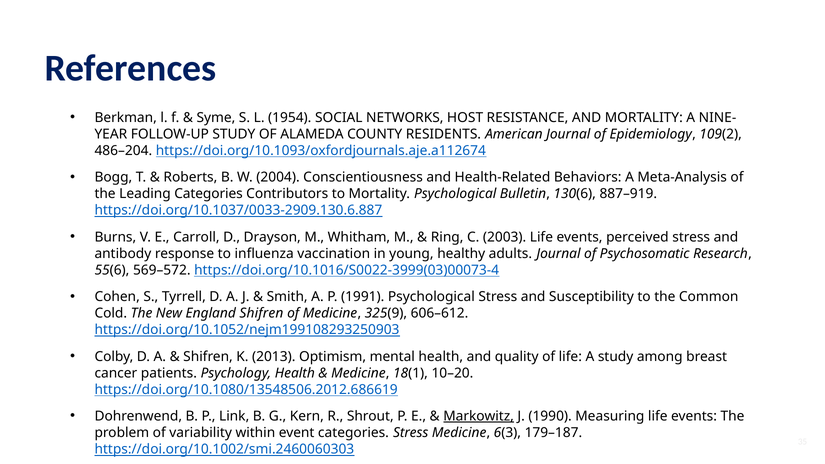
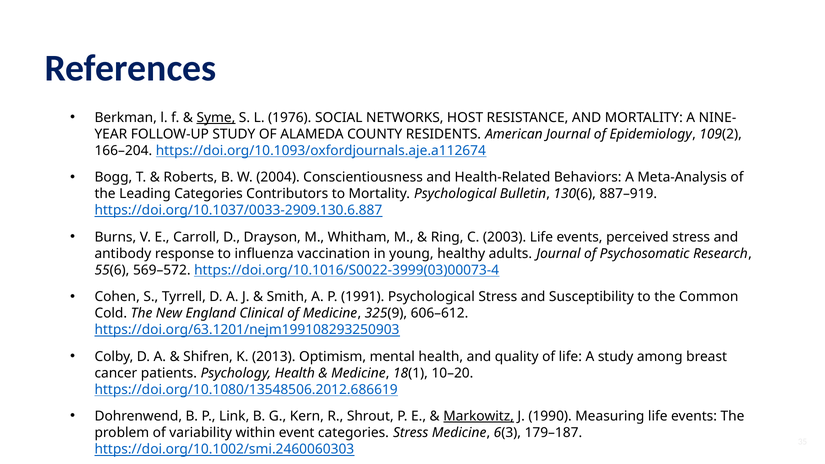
Syme underline: none -> present (216, 118)
1954: 1954 -> 1976 (290, 118)
486–204: 486–204 -> 166–204 (123, 151)
England Shifren: Shifren -> Clinical (262, 313)
https://doi.org/10.1052/nejm199108293250903: https://doi.org/10.1052/nejm199108293250903 -> https://doi.org/63.1201/nejm199108293250903 (247, 330)
